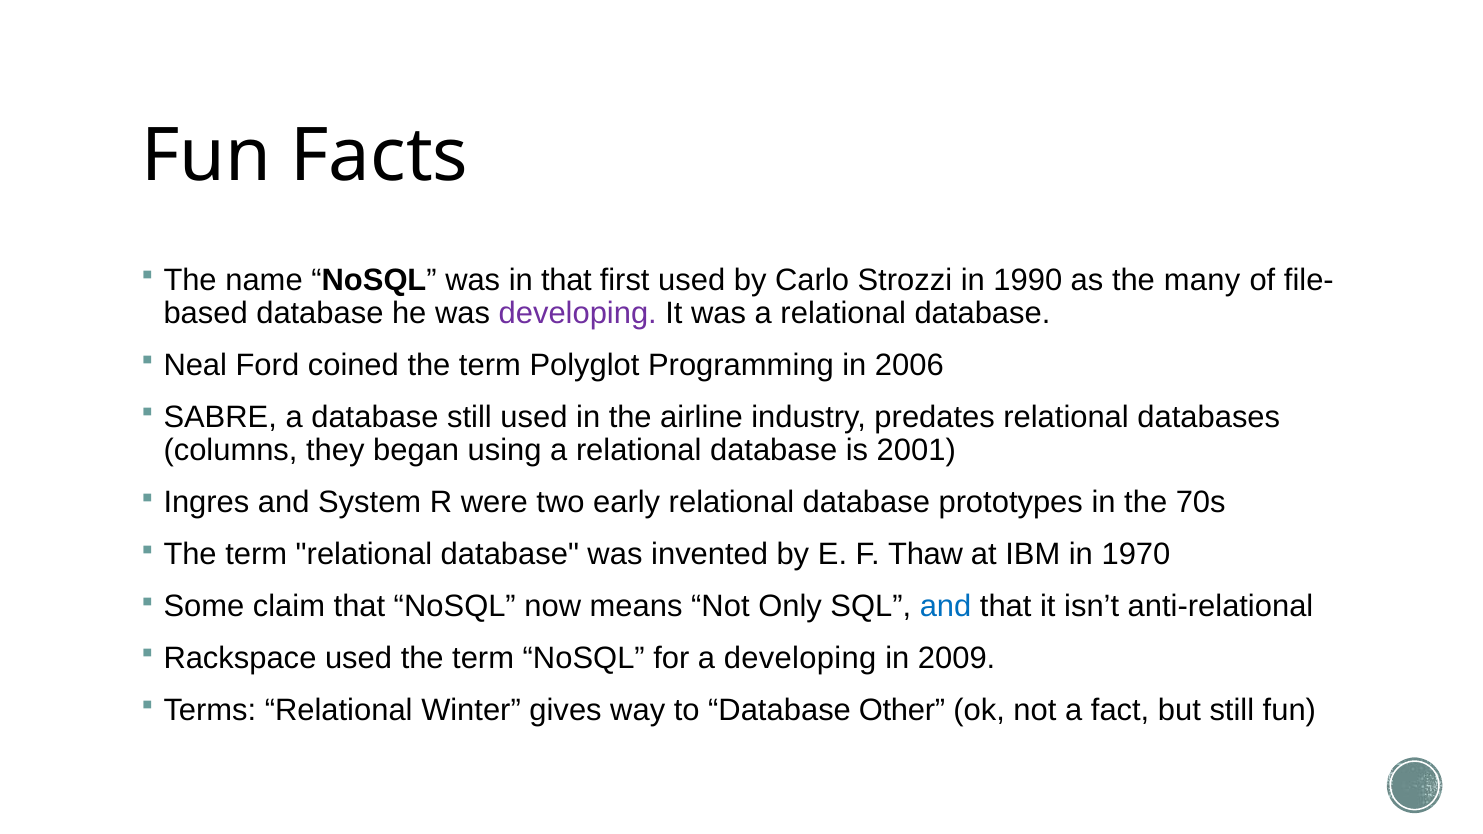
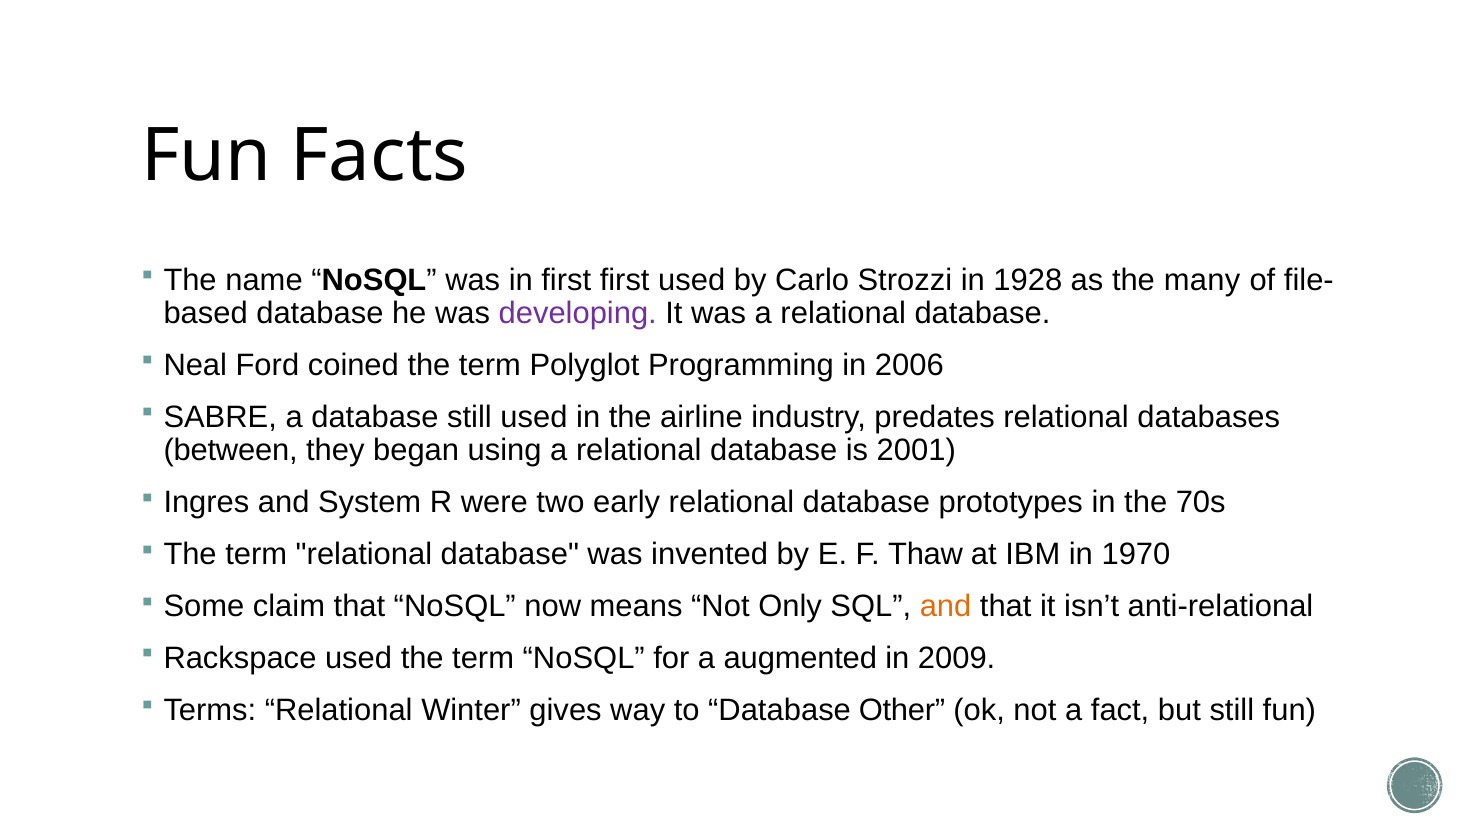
in that: that -> first (566, 280)
1990: 1990 -> 1928 (1028, 280)
columns: columns -> between (231, 451)
and colour: blue -> orange (946, 607)
a developing: developing -> augmented (800, 659)
